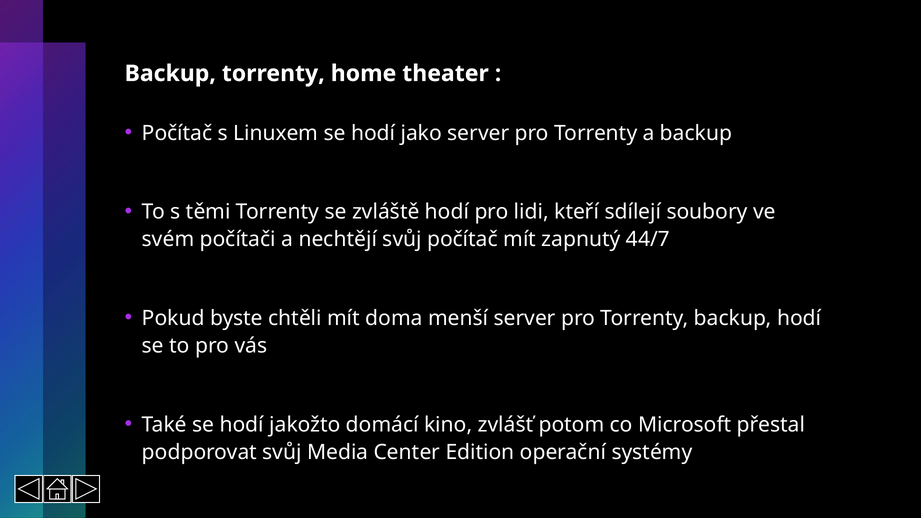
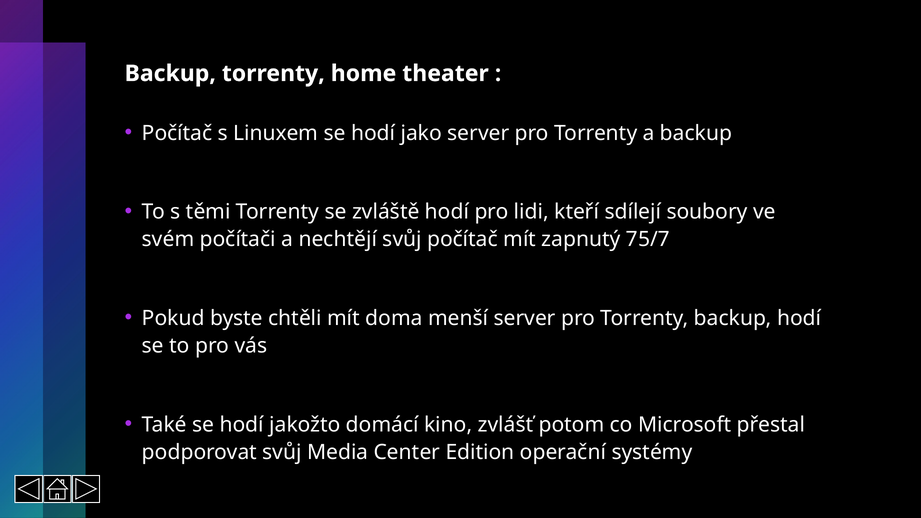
44/7: 44/7 -> 75/7 (648, 240)
